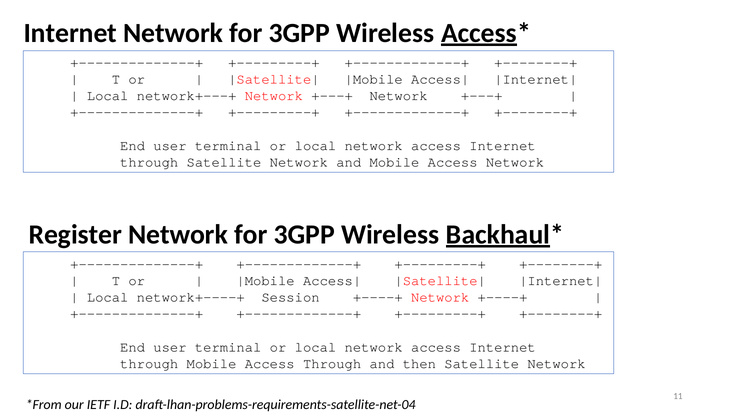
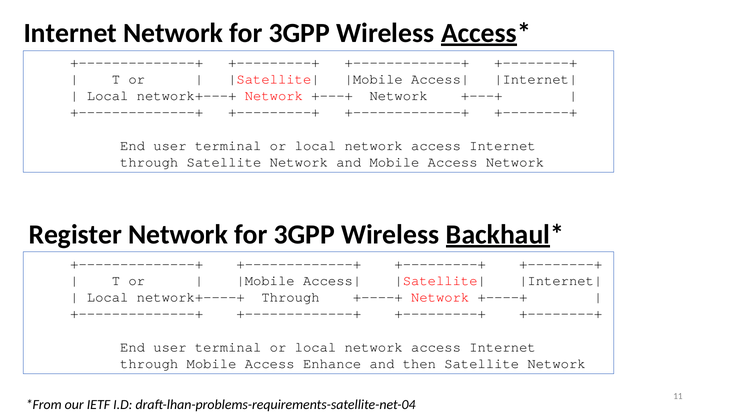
network+----+ Session: Session -> Through (291, 298)
Access Through: Through -> Enhance (332, 364)
